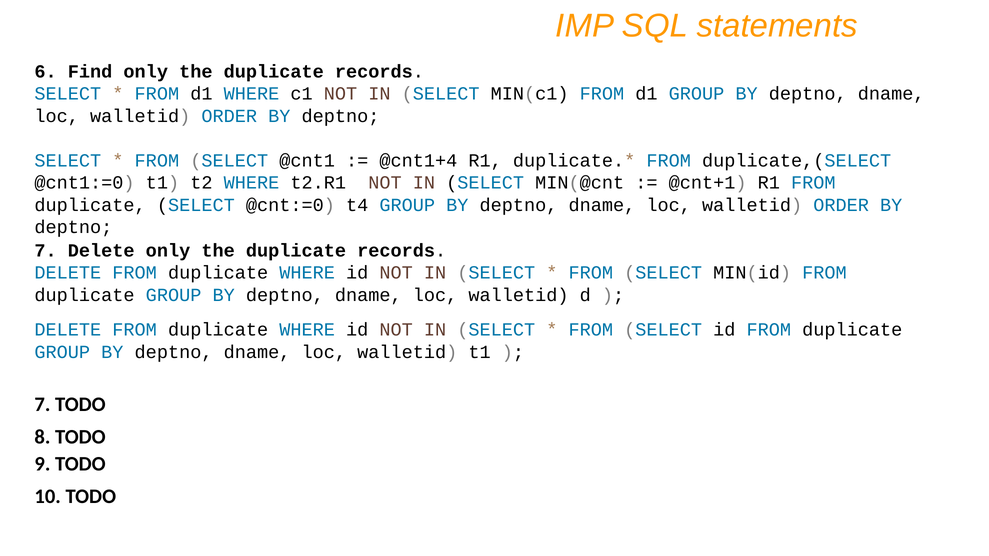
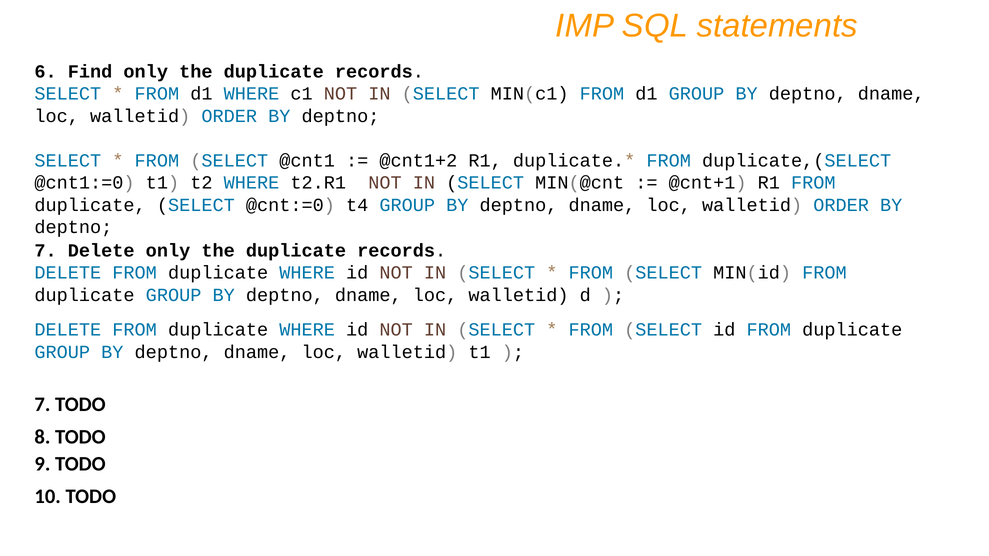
@cnt1+4: @cnt1+4 -> @cnt1+2 (418, 161)
